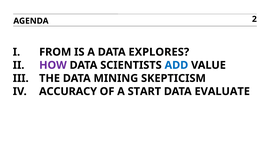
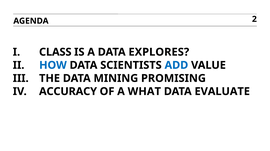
FROM: FROM -> CLASS (55, 52)
HOW colour: purple -> blue (53, 65)
SKEPTICISM: SKEPTICISM -> PROMISING (173, 79)
START: START -> WHAT (144, 92)
